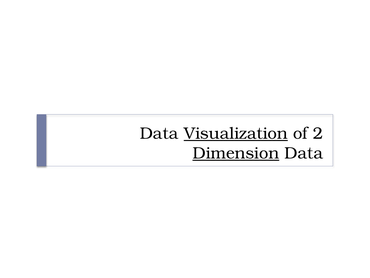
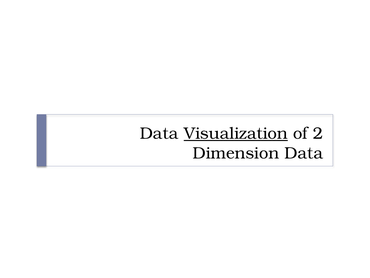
Dimension underline: present -> none (236, 153)
